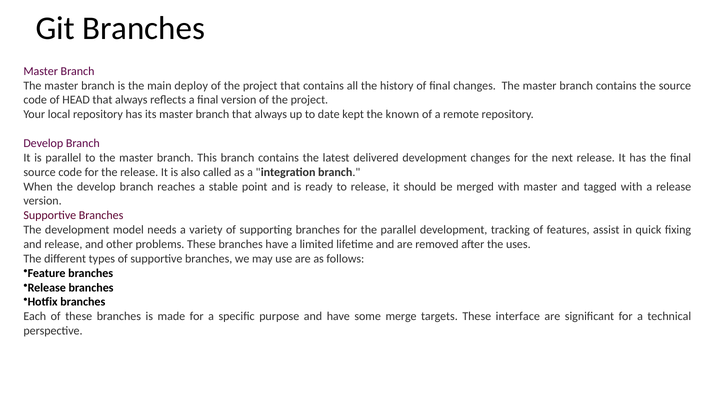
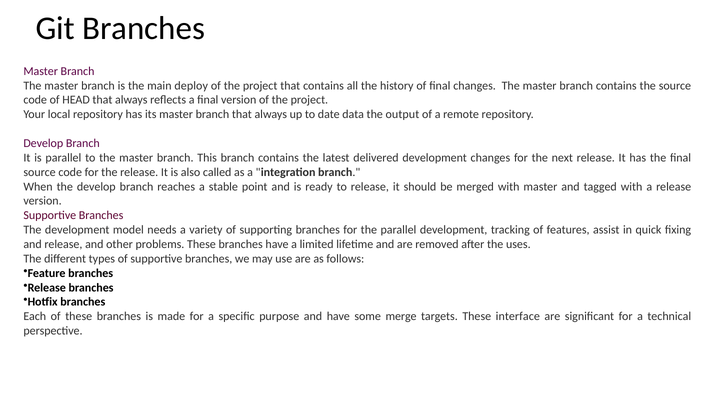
kept: kept -> data (353, 114)
known: known -> output (402, 114)
